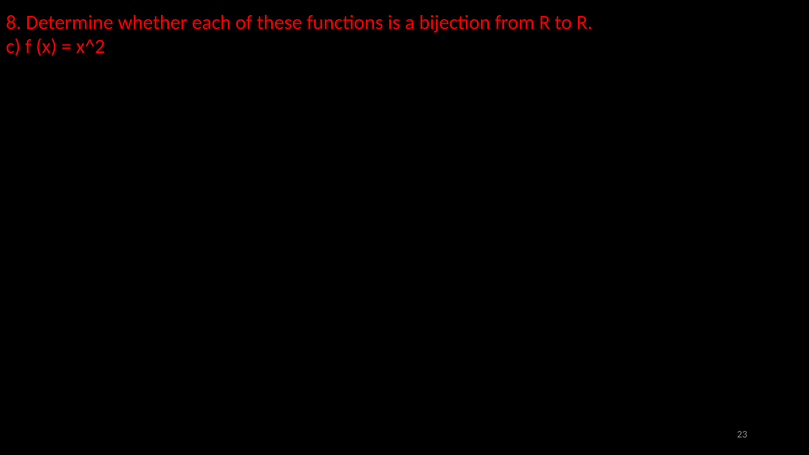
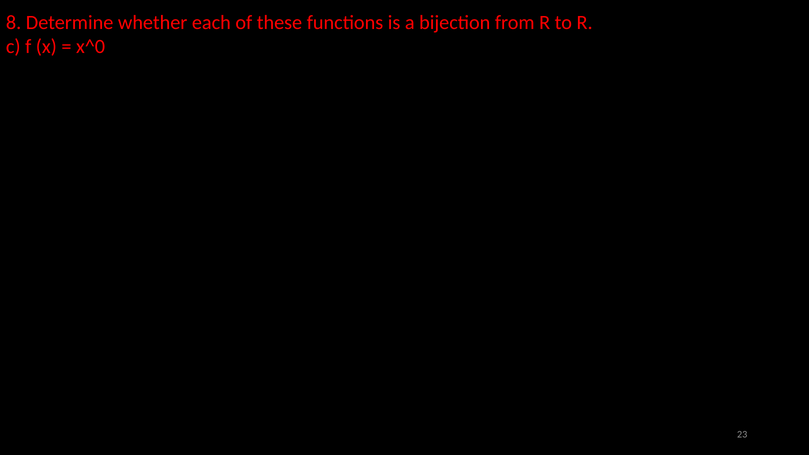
x^2: x^2 -> x^0 (91, 47)
